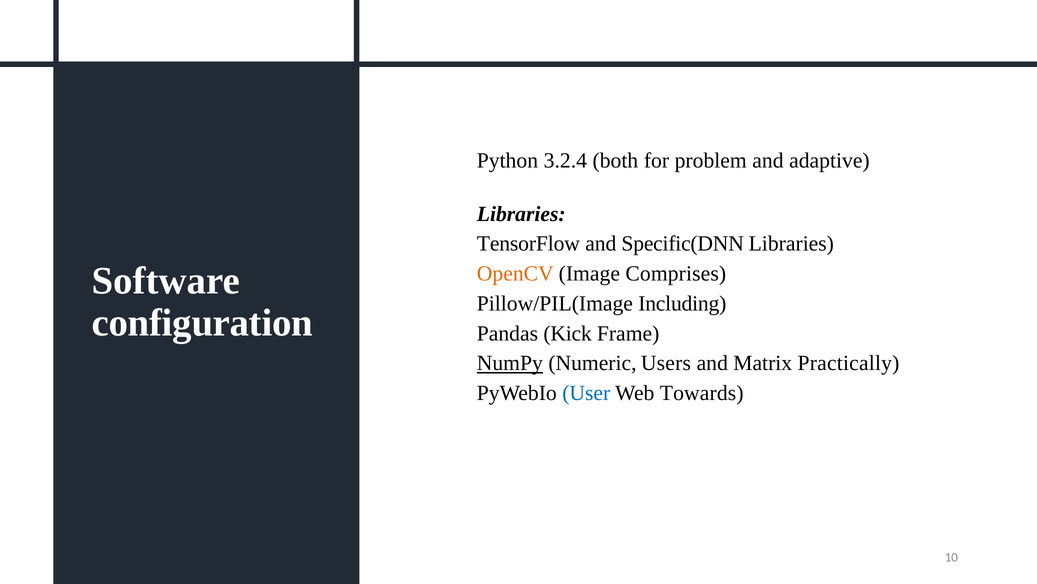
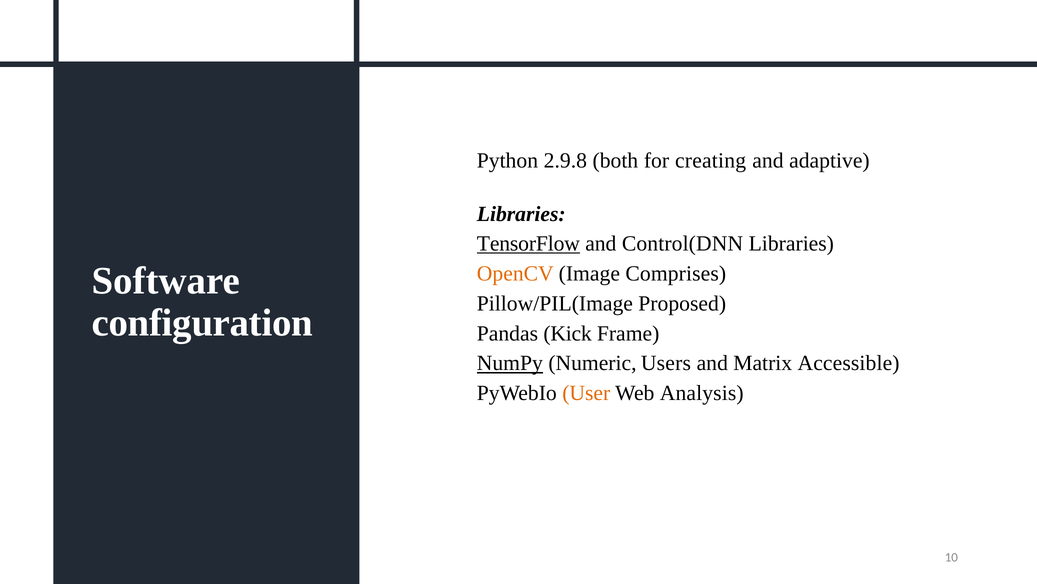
3.2.4: 3.2.4 -> 2.9.8 (565, 160)
problem: problem -> creating (711, 160)
TensorFlow underline: none -> present (528, 243)
Specific(DNN: Specific(DNN -> Control(DNN (683, 243)
Including: Including -> Proposed (682, 303)
Practically: Practically -> Accessible (849, 363)
User colour: blue -> orange (586, 393)
Towards: Towards -> Analysis (702, 393)
